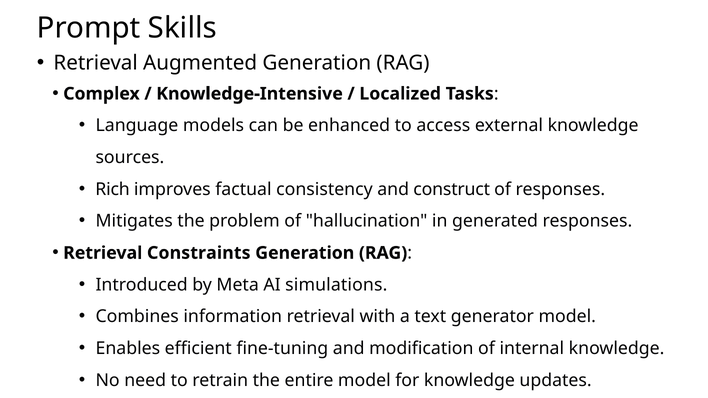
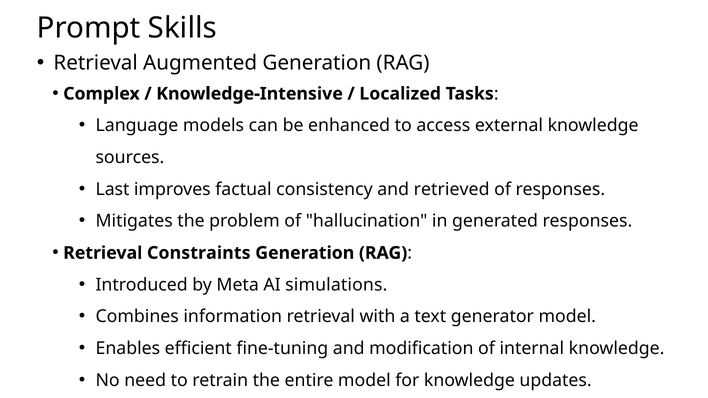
Rich: Rich -> Last (112, 189)
construct: construct -> retrieved (452, 189)
